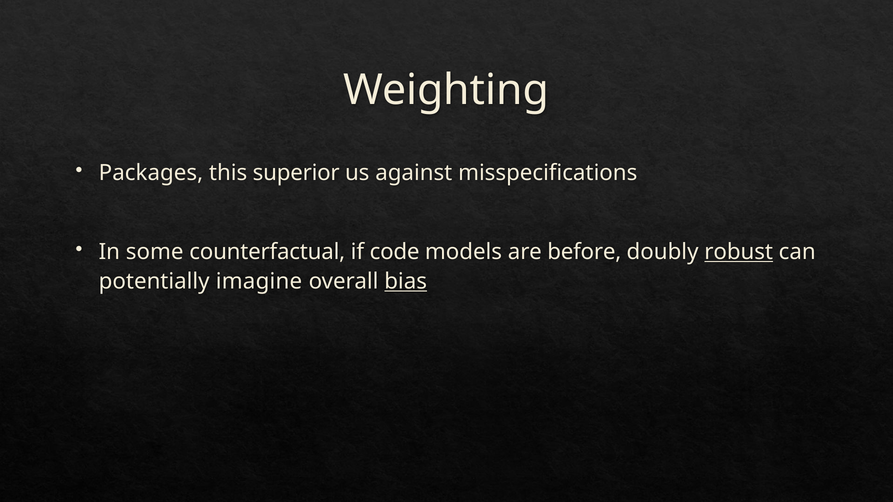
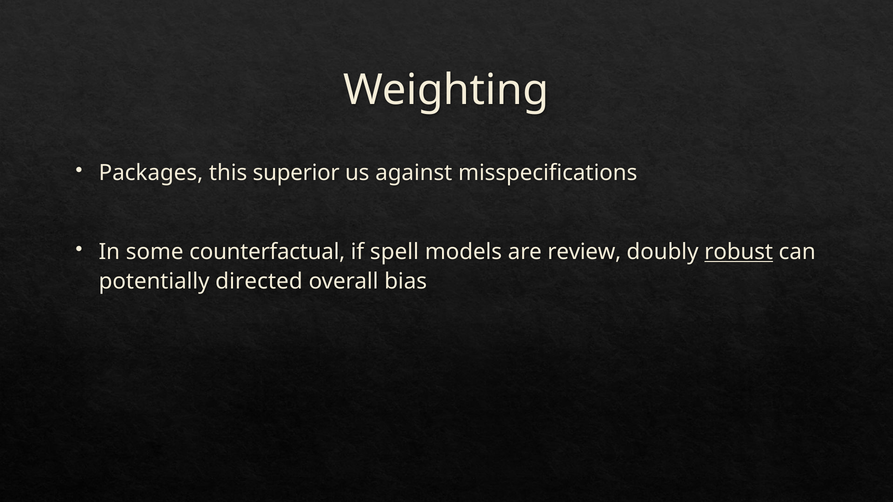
code: code -> spell (394, 252)
before: before -> review (584, 252)
imagine: imagine -> directed (259, 282)
bias underline: present -> none (406, 282)
